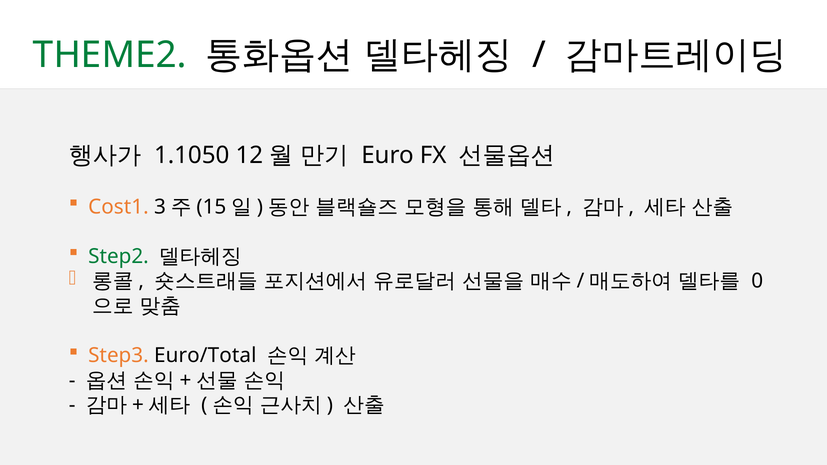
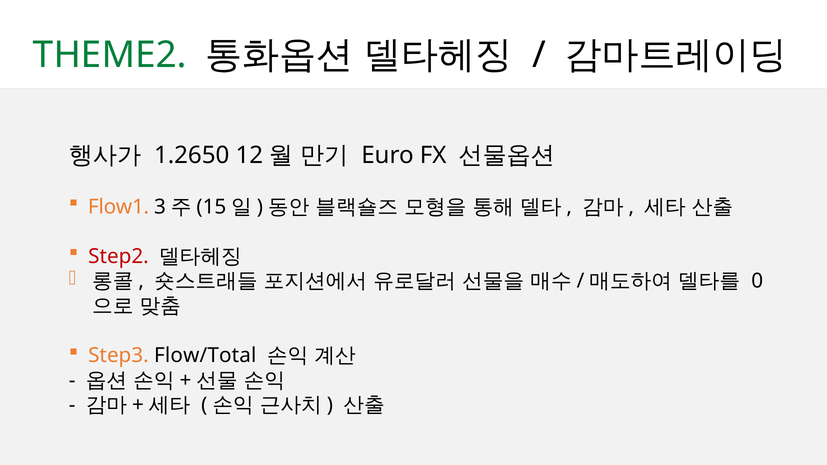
1.1050: 1.1050 -> 1.2650 (192, 155)
Cost1: Cost1 -> Flow1 (119, 207)
Step2 colour: green -> red (118, 256)
Euro/Total: Euro/Total -> Flow/Total (205, 356)
